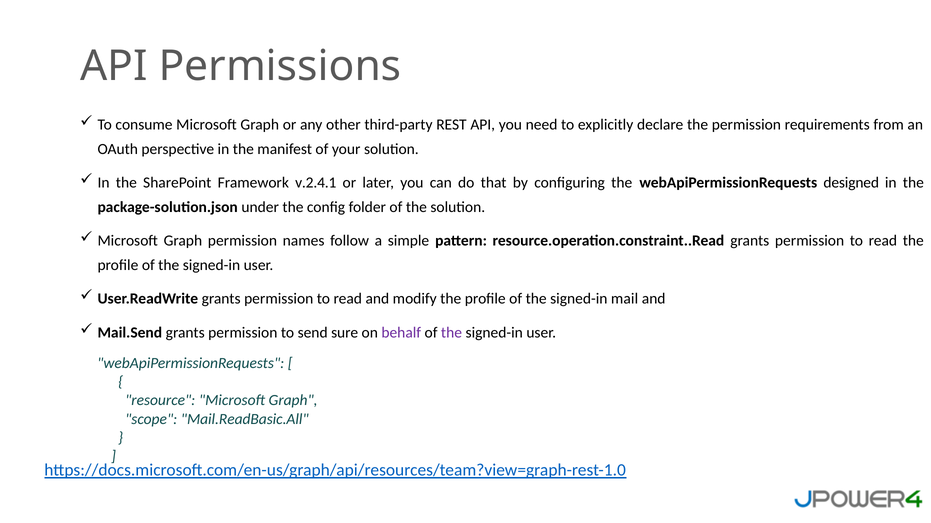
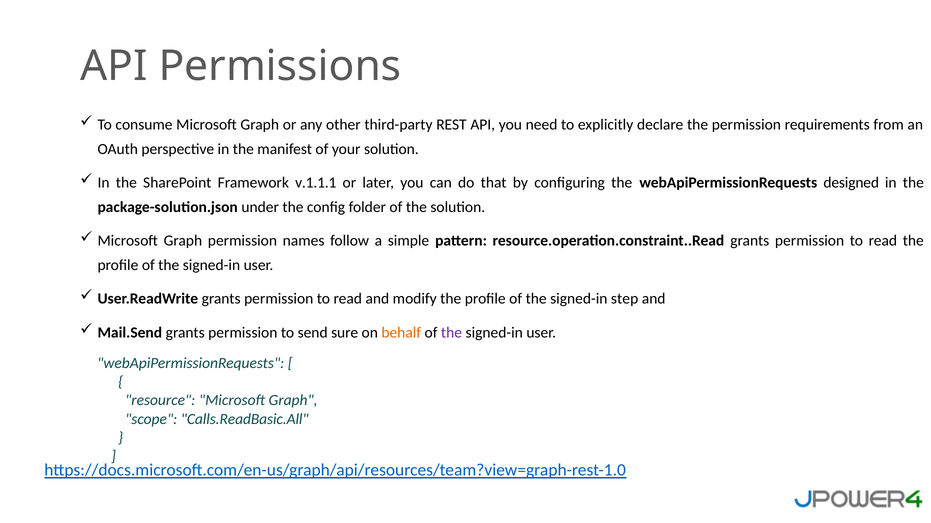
v.2.4.1: v.2.4.1 -> v.1.1.1 (316, 183)
mail: mail -> step (625, 299)
behalf colour: purple -> orange (401, 333)
Mail.ReadBasic.All: Mail.ReadBasic.All -> Calls.ReadBasic.All (245, 419)
